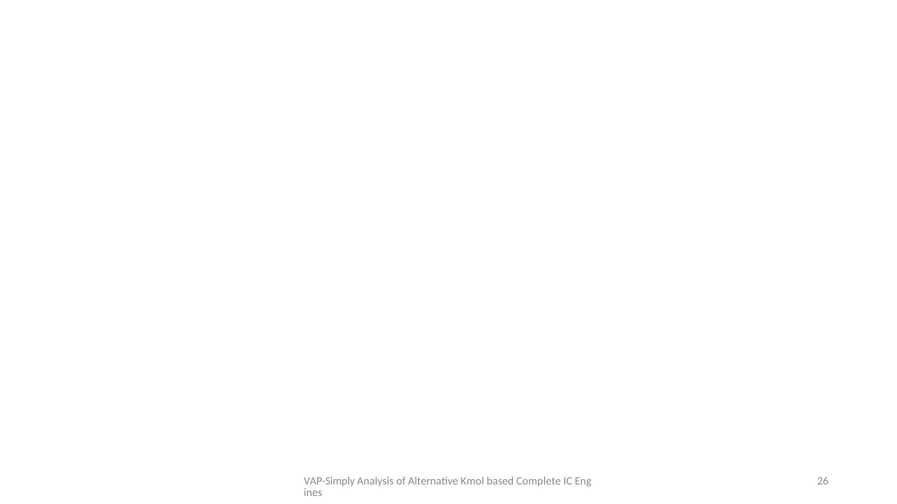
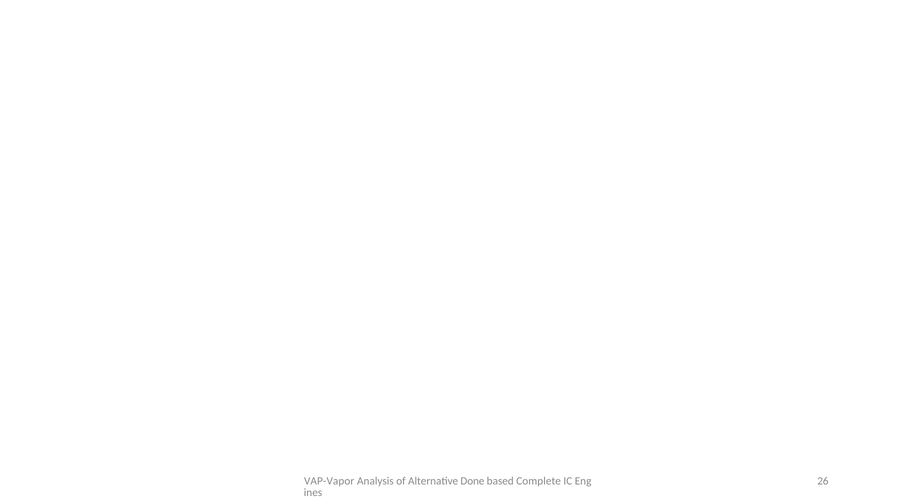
VAP-Simply: VAP-Simply -> VAP-Vapor (329, 482)
Kmol: Kmol -> Done (472, 482)
